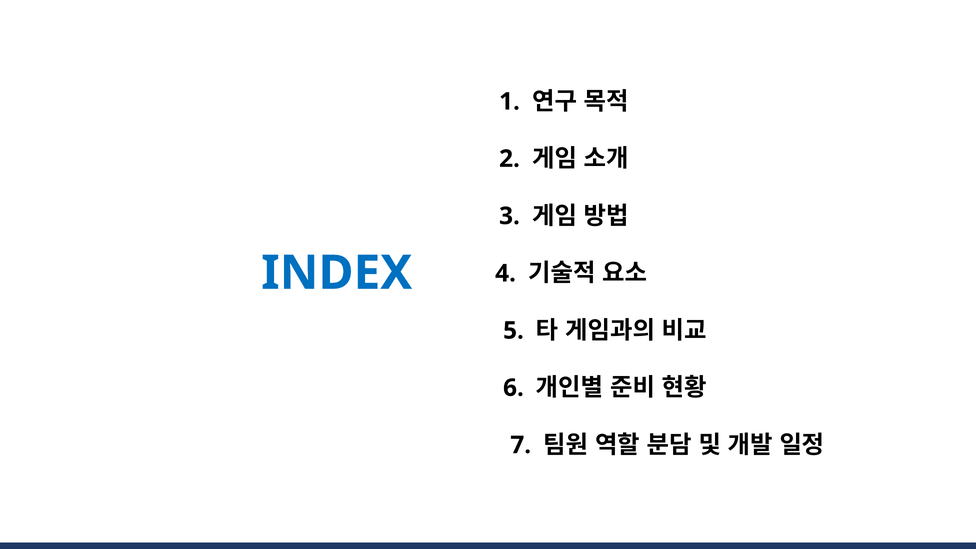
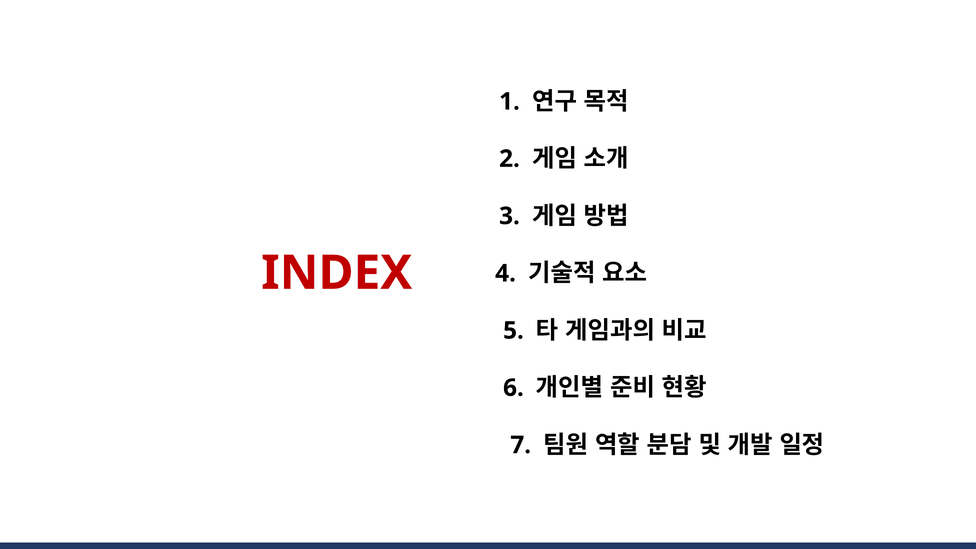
INDEX colour: blue -> red (337, 273)
